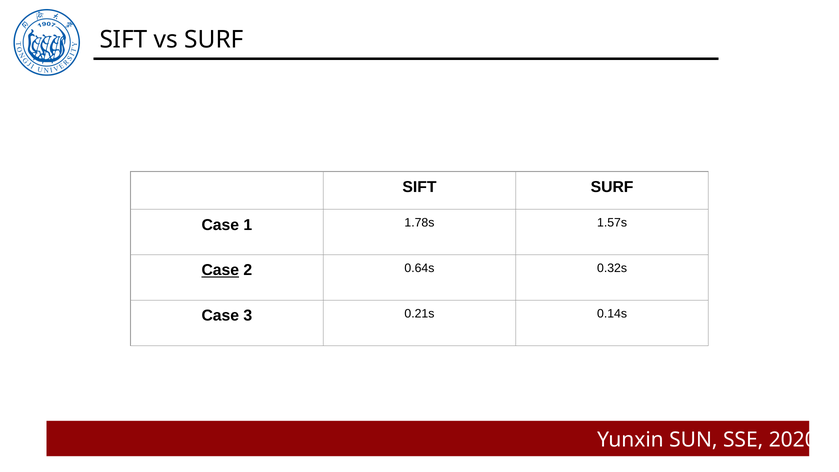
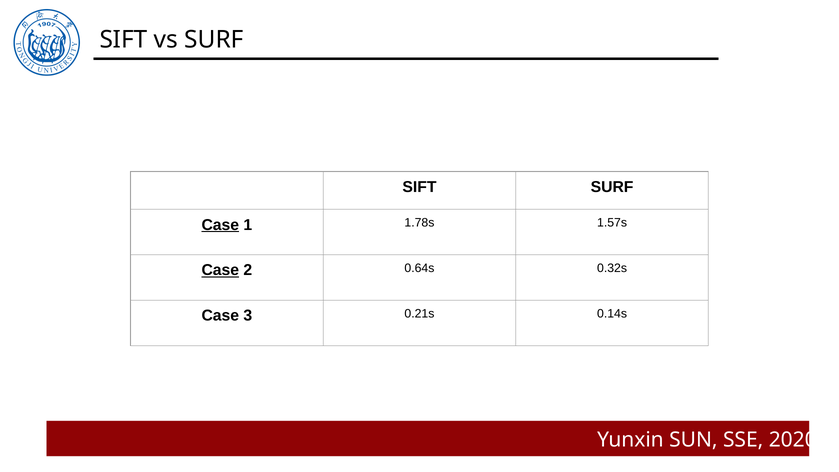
Case underline: none -> present (220, 225)
